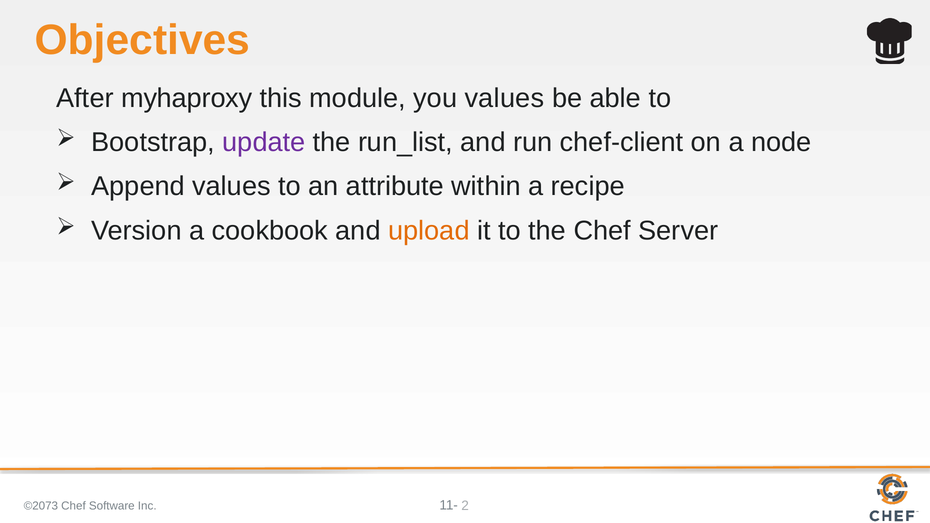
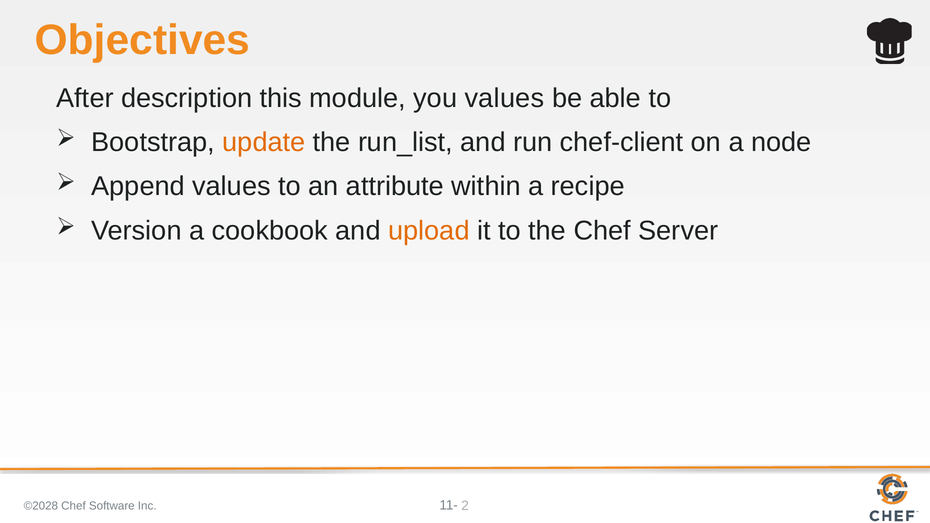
myhaproxy: myhaproxy -> description (187, 98)
update colour: purple -> orange (264, 142)
©2073: ©2073 -> ©2028 (41, 506)
